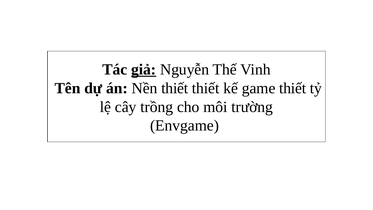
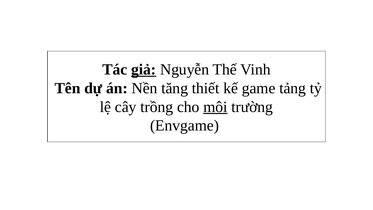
Nền thiết: thiết -> tăng (175, 88)
game thiết: thiết -> tảng (293, 88)
môi underline: none -> present (215, 107)
